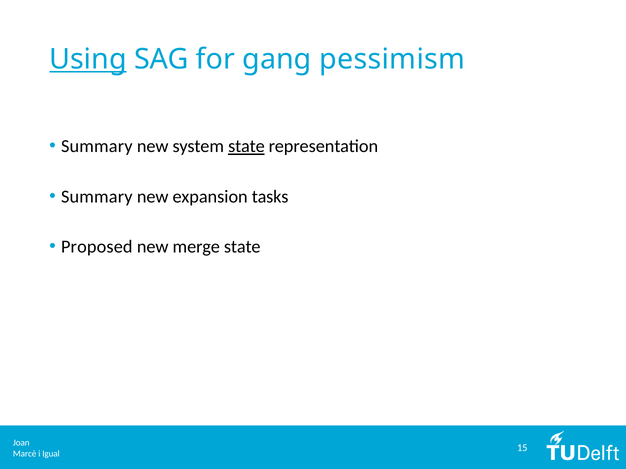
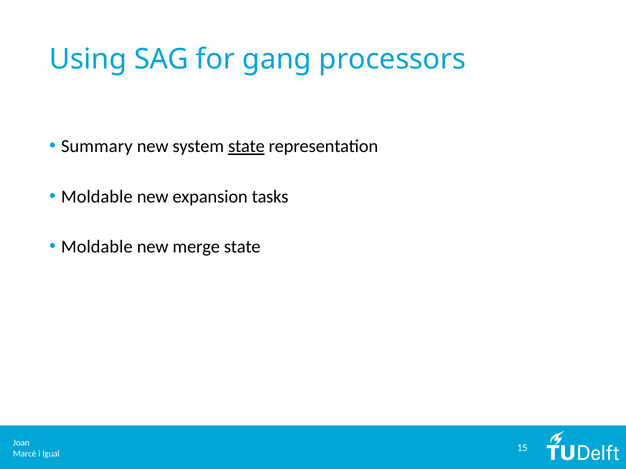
Using underline: present -> none (88, 60)
pessimism: pessimism -> processors (392, 60)
Summary: Summary -> Moldable (97, 197)
Proposed: Proposed -> Moldable (97, 247)
